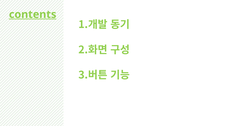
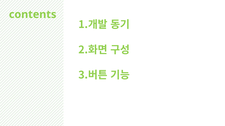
contents underline: present -> none (33, 14)
